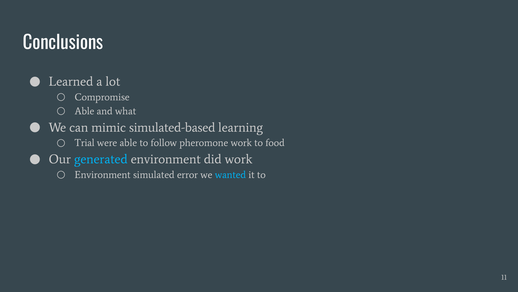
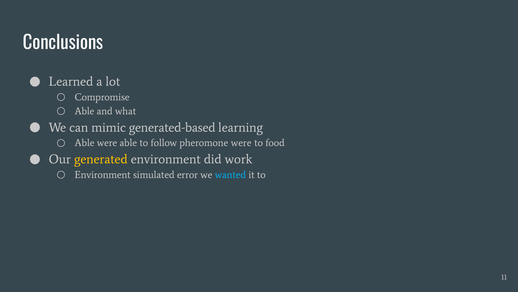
simulated-based: simulated-based -> generated-based (172, 127)
Trial: Trial -> Able (85, 143)
pheromone work: work -> were (241, 143)
generated colour: light blue -> yellow (101, 159)
